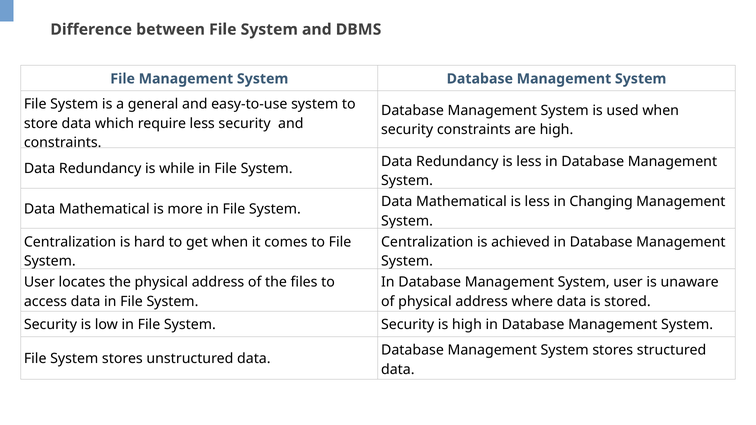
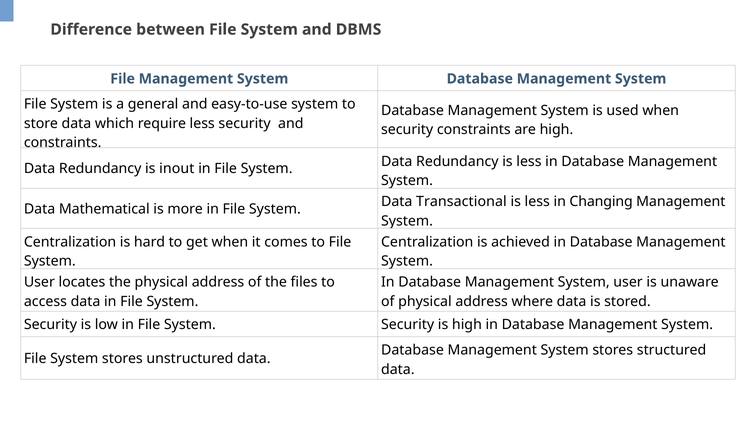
while: while -> inout (177, 169)
Mathematical: Mathematical -> Transactional (461, 202)
